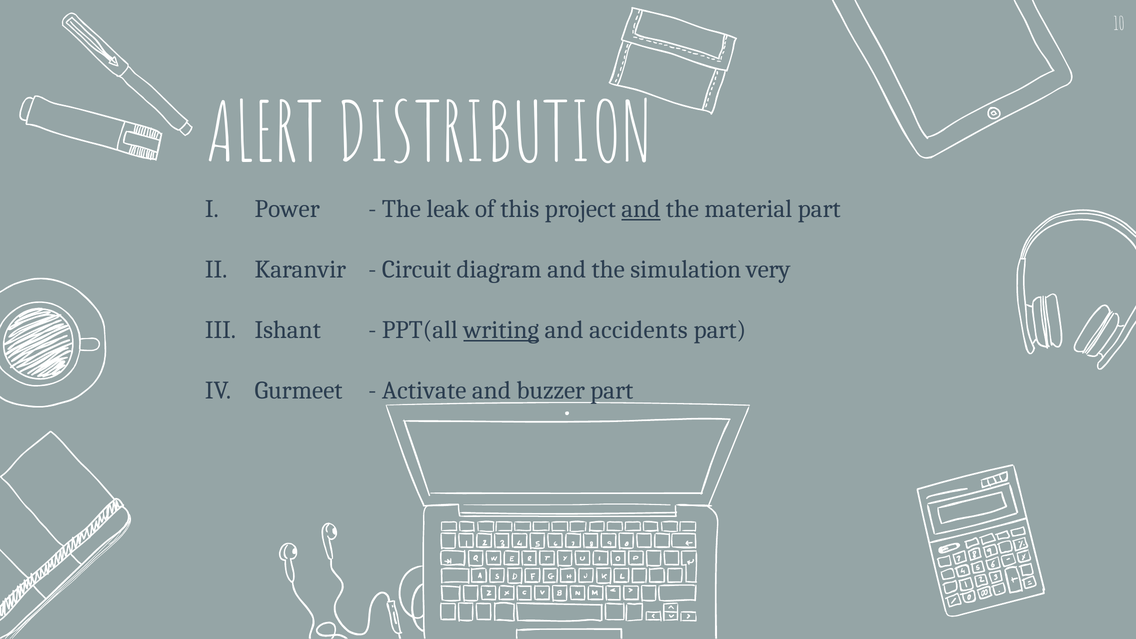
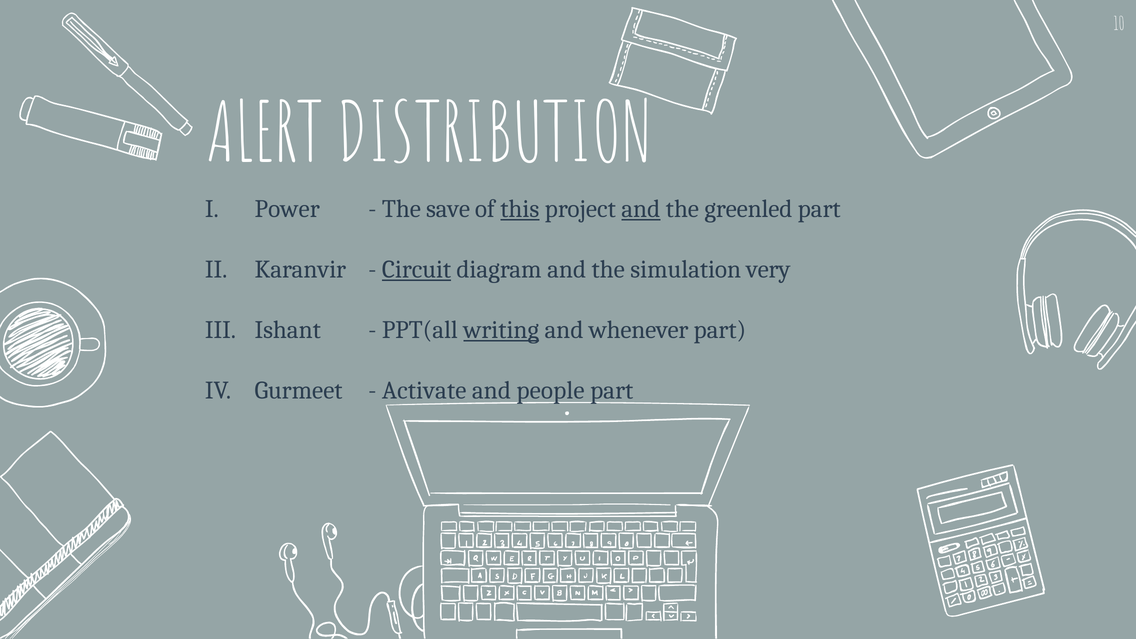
leak: leak -> save (448, 209)
this underline: none -> present (520, 209)
material: material -> greenled (748, 209)
Circuit underline: none -> present (417, 269)
accidents: accidents -> whenever (639, 330)
buzzer: buzzer -> people (551, 390)
